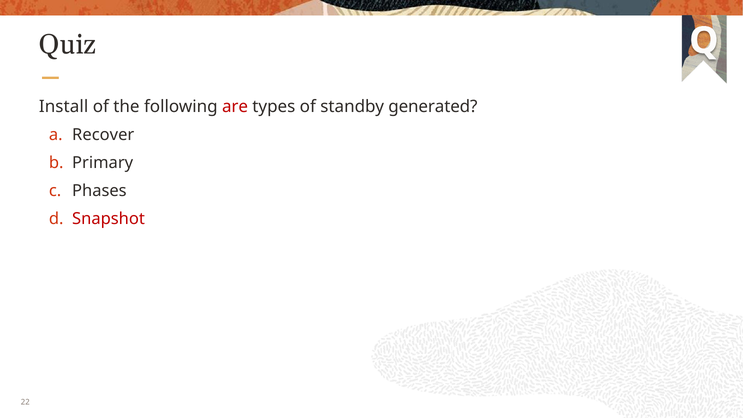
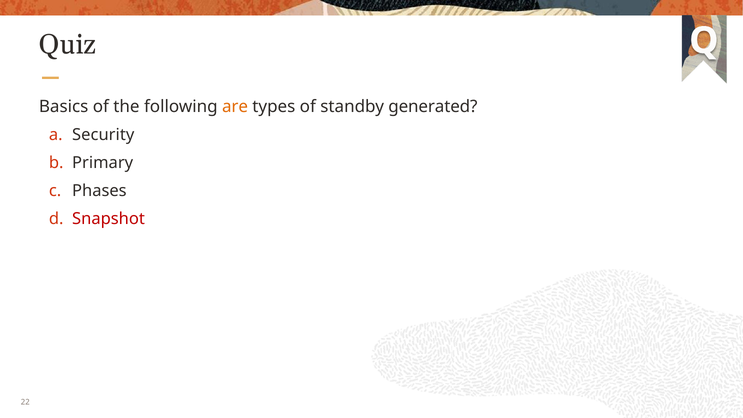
Install: Install -> Basics (64, 107)
are colour: red -> orange (235, 107)
Recover: Recover -> Security (103, 135)
